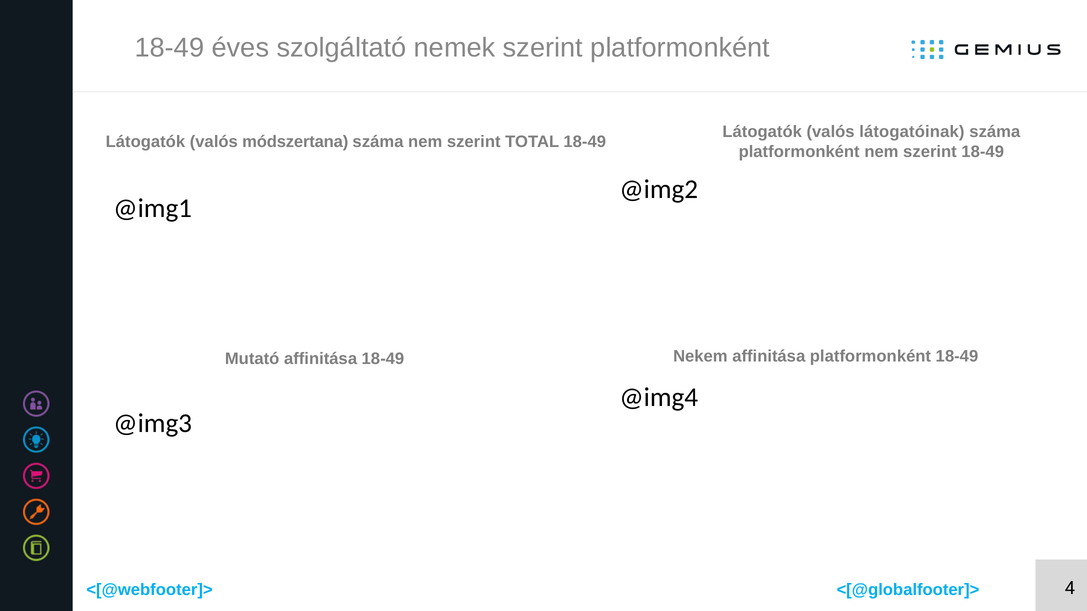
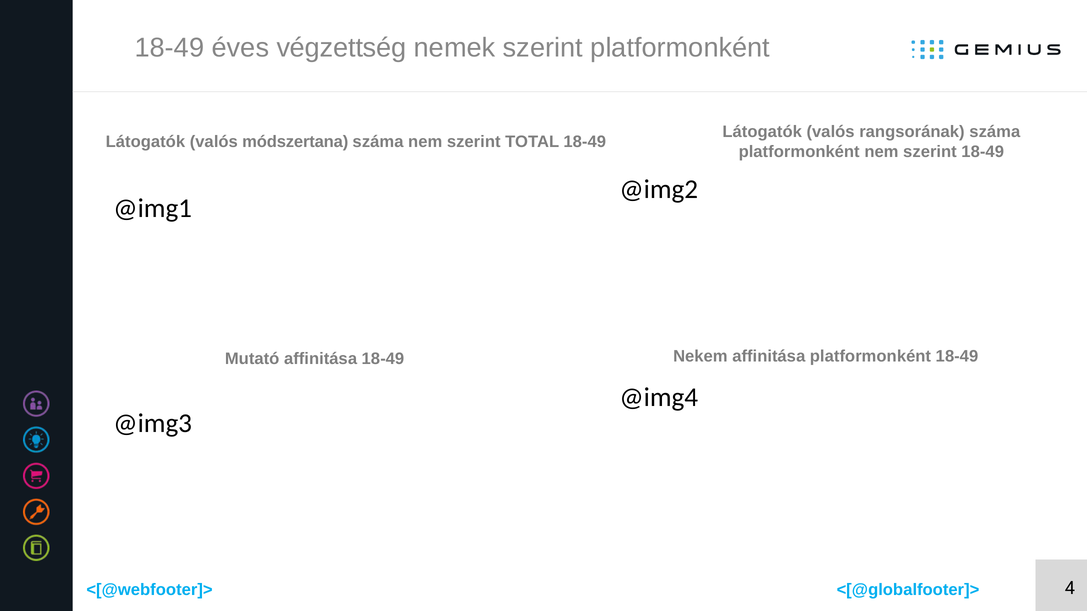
szolgáltató: szolgáltató -> végzettség (341, 48)
látogatóinak: látogatóinak -> rangsorának (912, 132)
